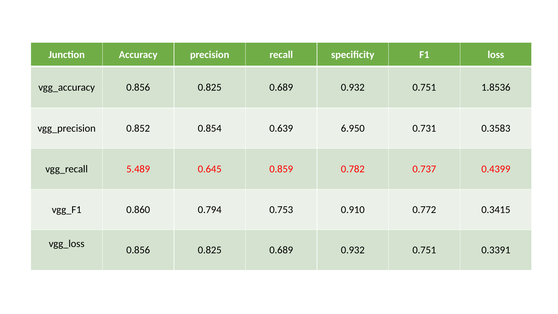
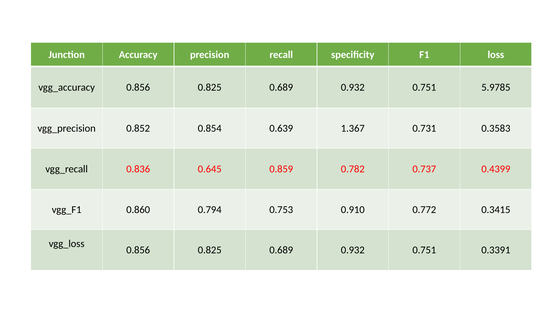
1.8536: 1.8536 -> 5.9785 (496, 87)
6.950: 6.950 -> 1.367 (353, 128)
5.489: 5.489 -> 0.836 (138, 169)
